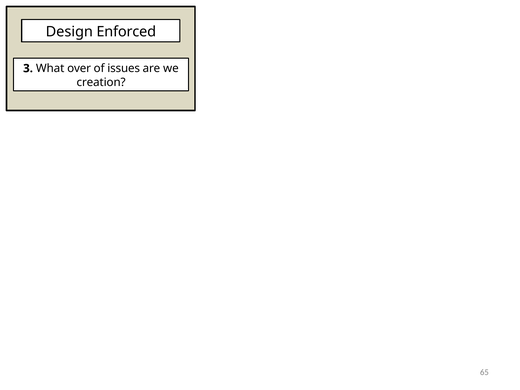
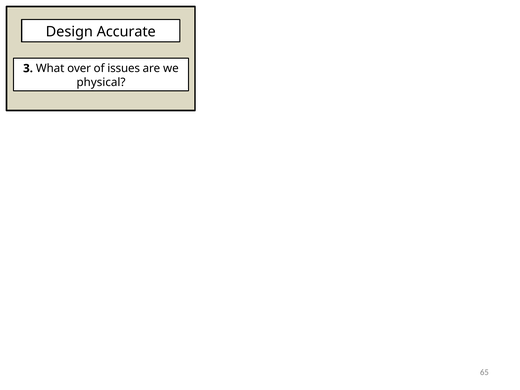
Enforced: Enforced -> Accurate (126, 32)
creation: creation -> physical (101, 82)
